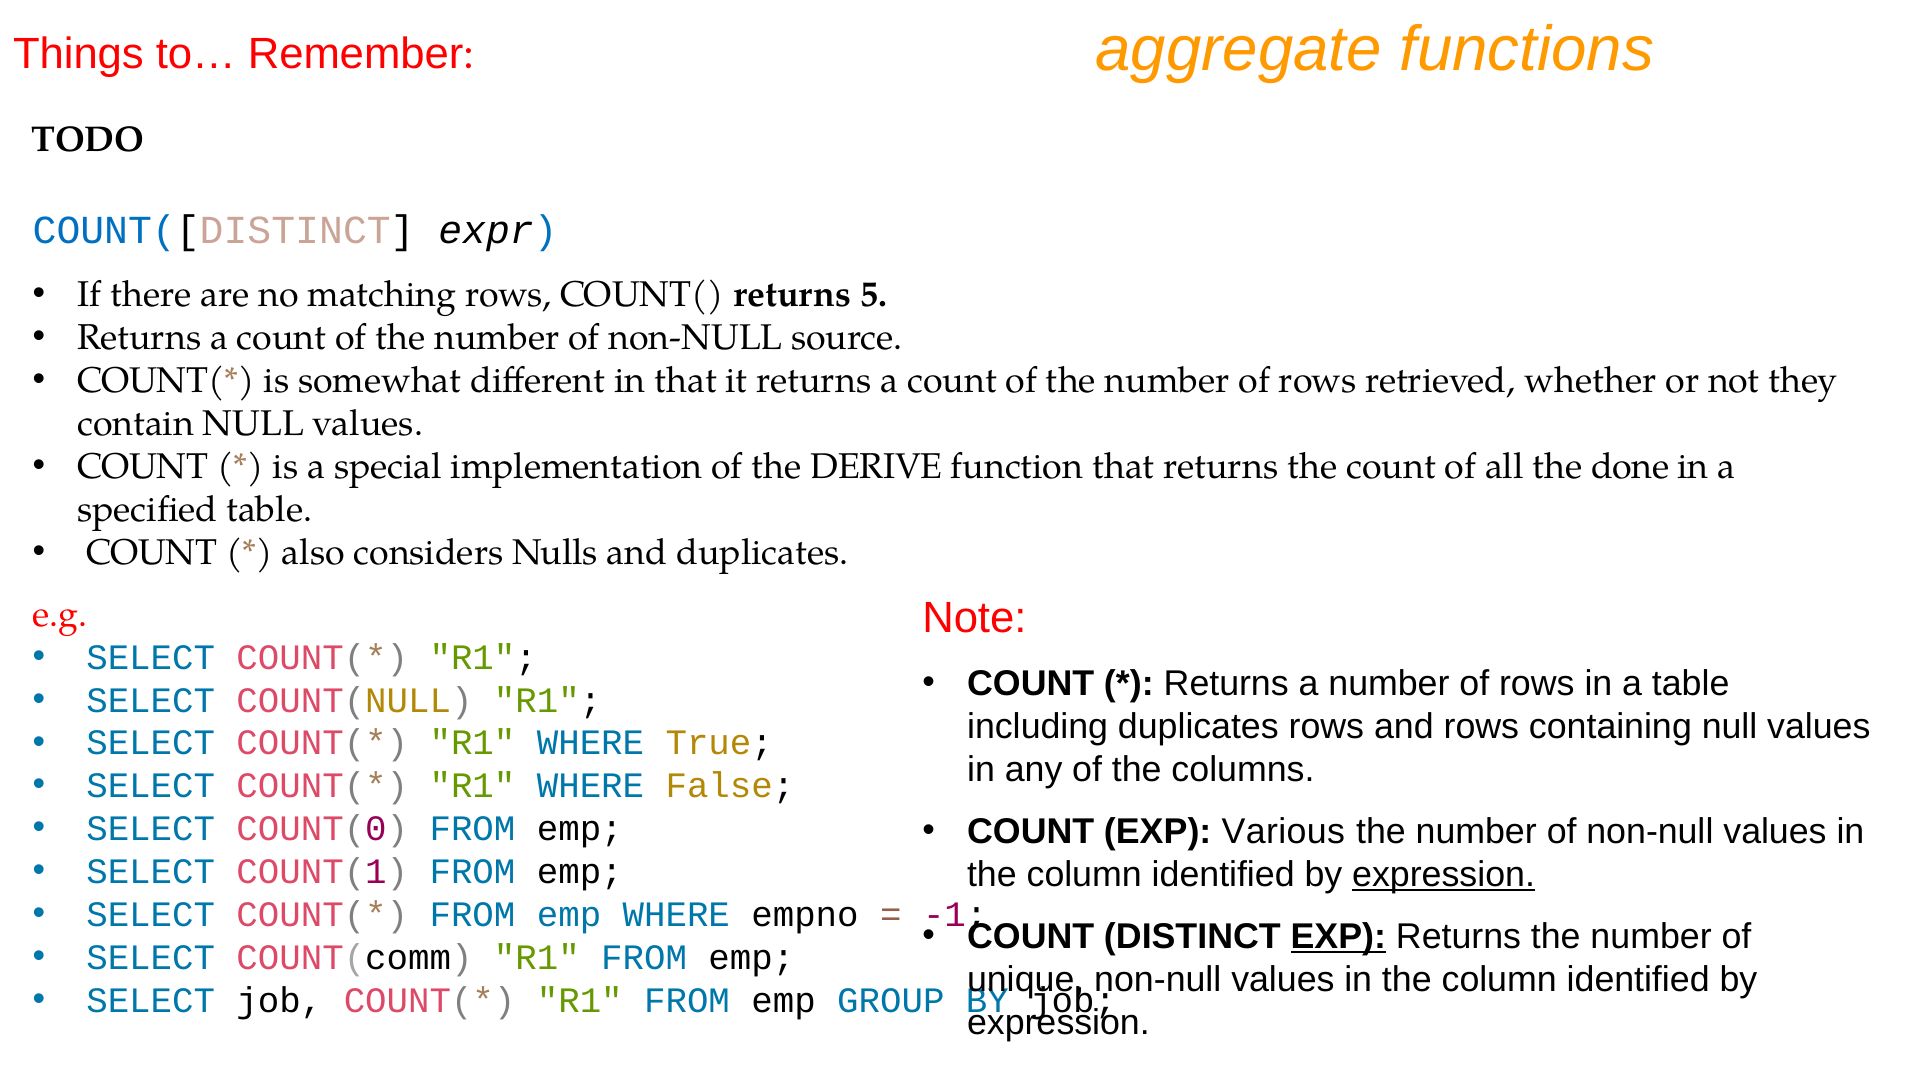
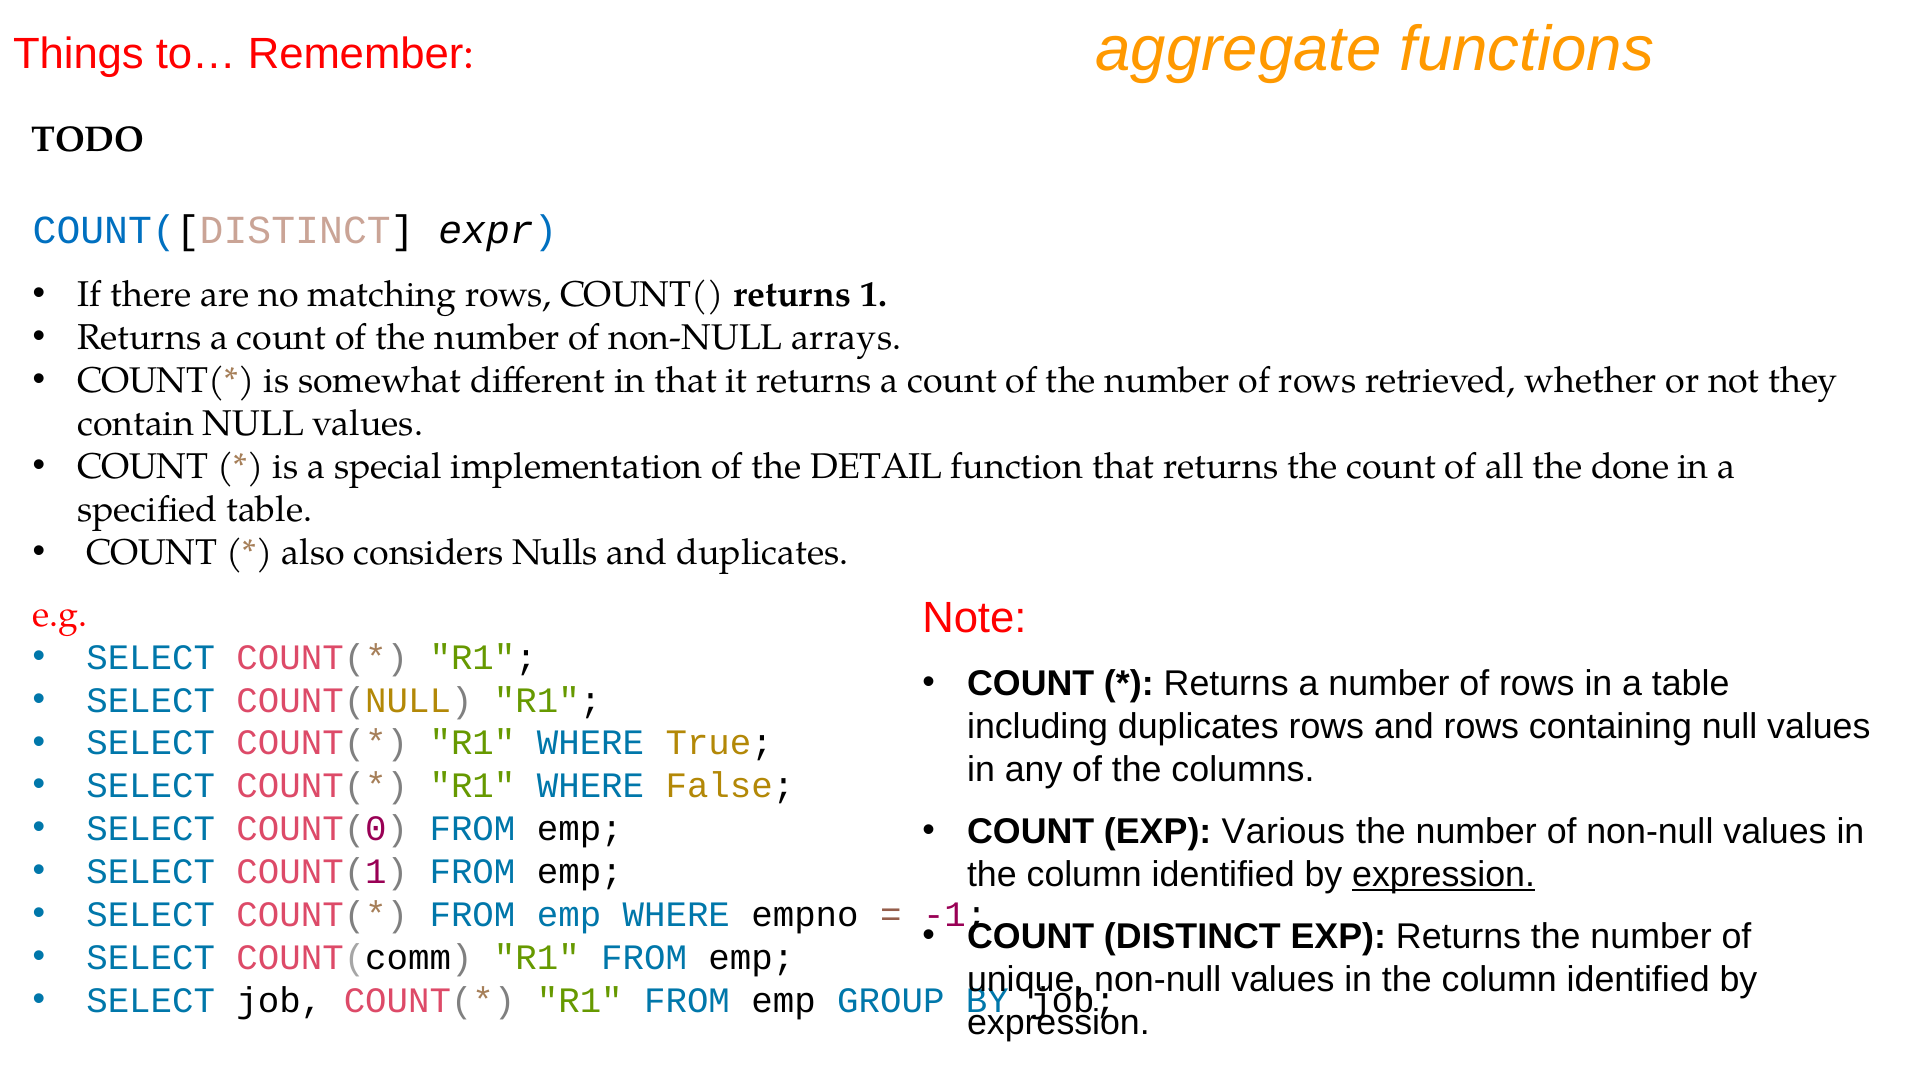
5: 5 -> 1 (874, 295)
source: source -> arrays (847, 338)
DERIVE: DERIVE -> DETAIL (877, 466)
EXP underline: present -> none (1338, 936)
